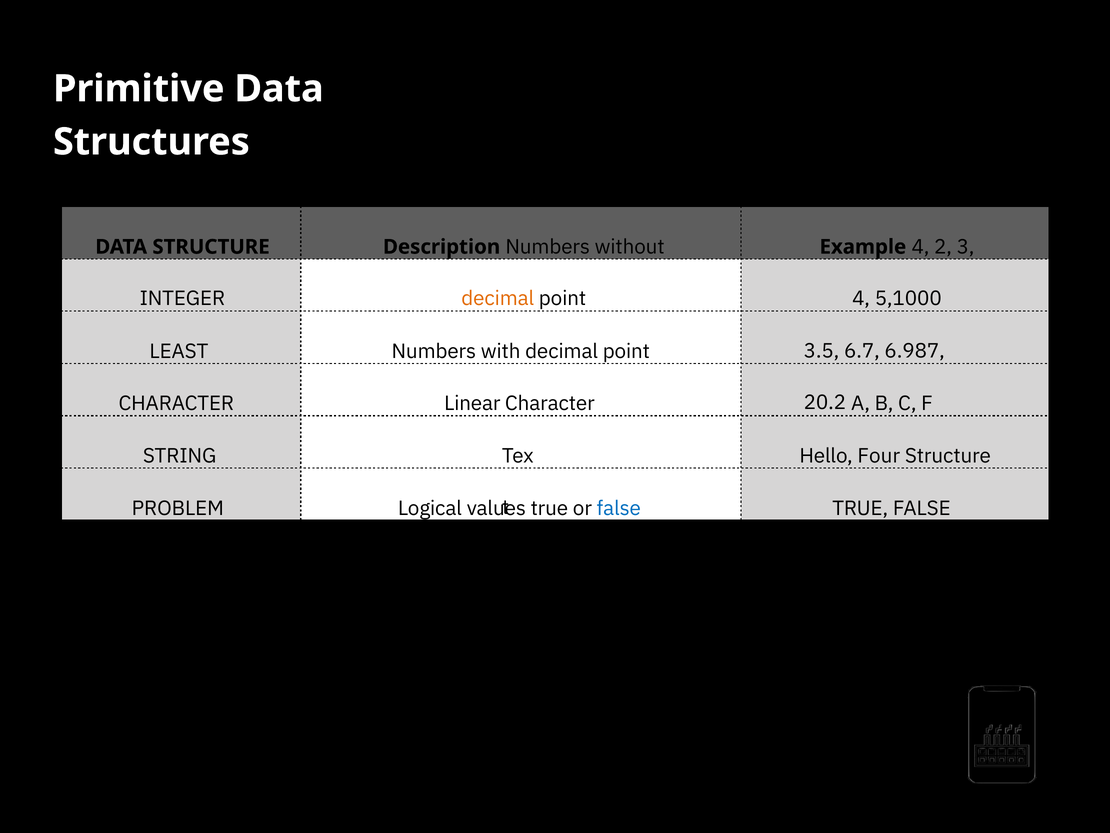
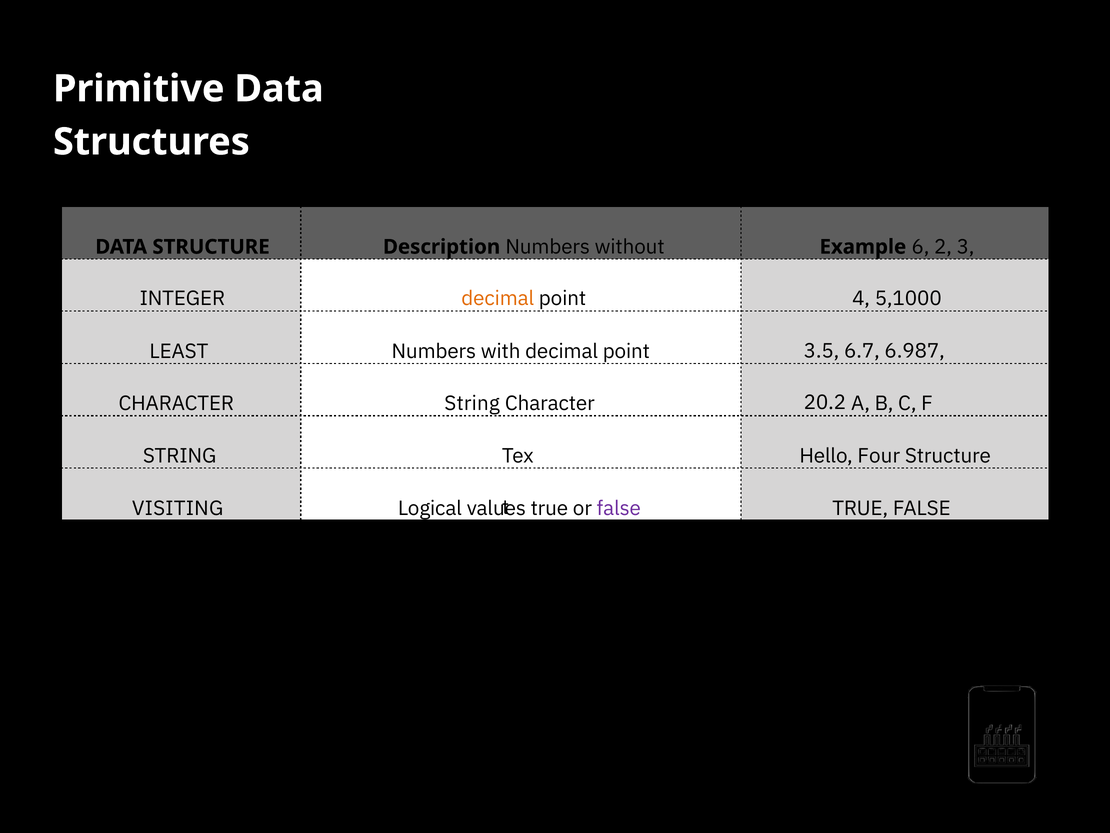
Example 4: 4 -> 6 (920, 247)
Linear: Linear -> String (472, 404)
PROBLEM: PROBLEM -> VISITING (178, 509)
false colour: blue -> purple (619, 509)
